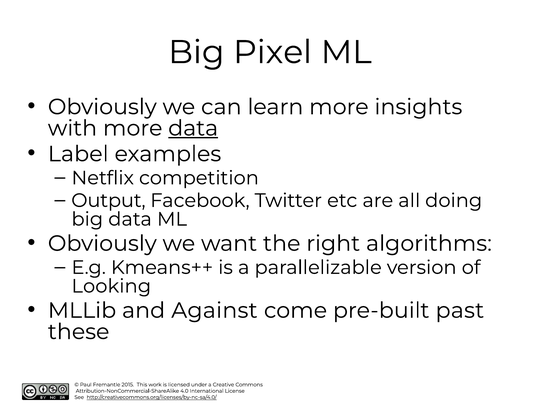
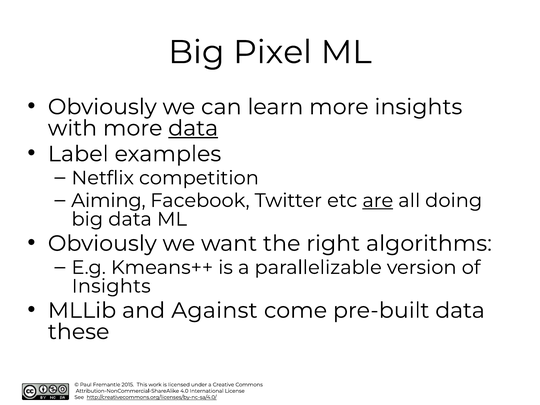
Output: Output -> Aiming (108, 201)
are underline: none -> present (378, 201)
Looking: Looking -> Insights (111, 286)
pre-built past: past -> data (460, 310)
